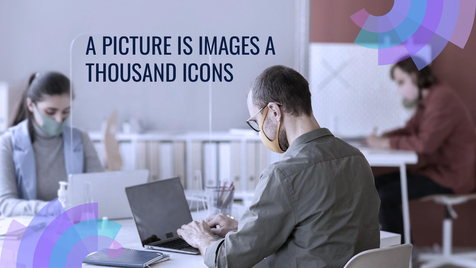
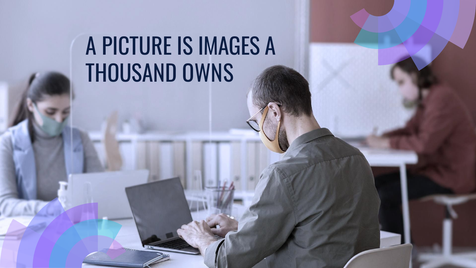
ICONS: ICONS -> OWNS (208, 74)
